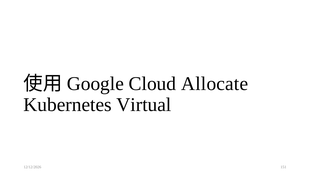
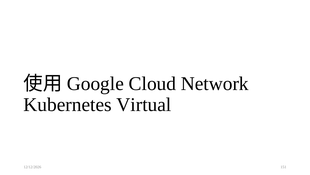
Allocate: Allocate -> Network (215, 83)
